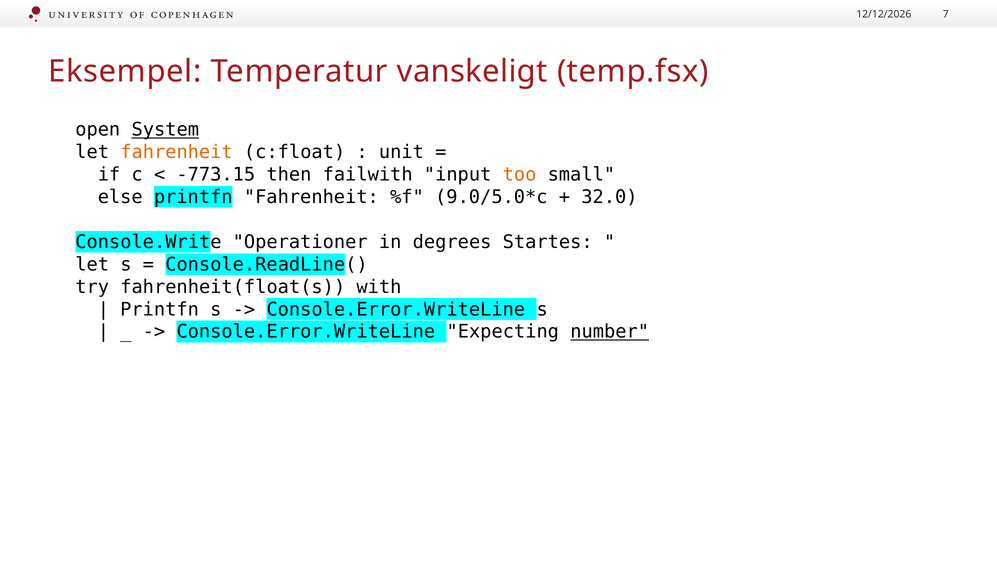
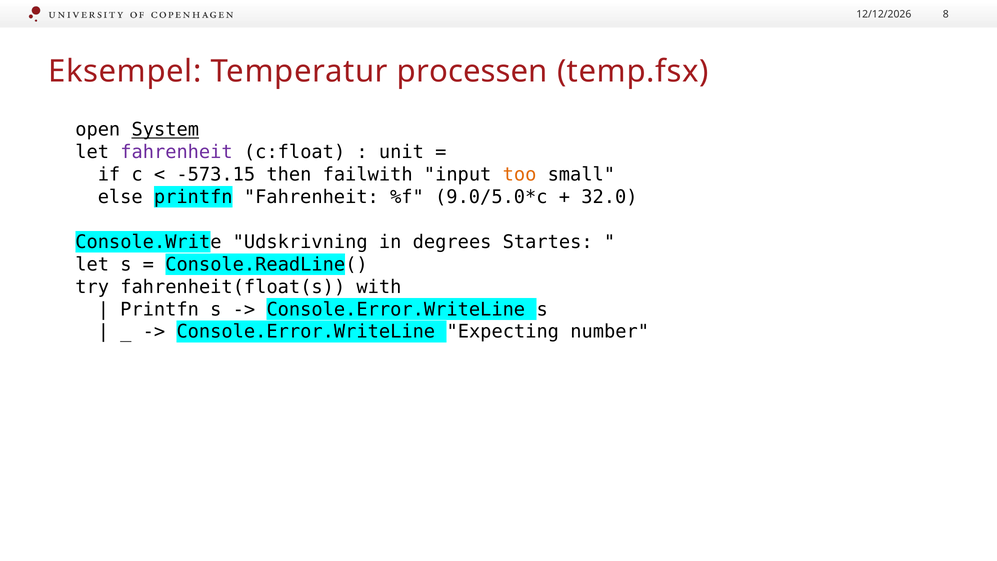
7: 7 -> 8 (946, 14)
vanskeligt: vanskeligt -> processen (472, 72)
fahrenheit colour: orange -> purple (177, 152)
-773.15: -773.15 -> -573.15 (216, 175)
Operationer: Operationer -> Udskrivning (300, 242)
number underline: present -> none (610, 332)
